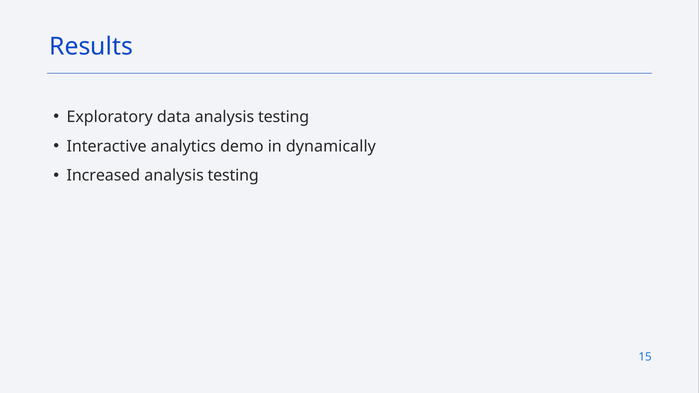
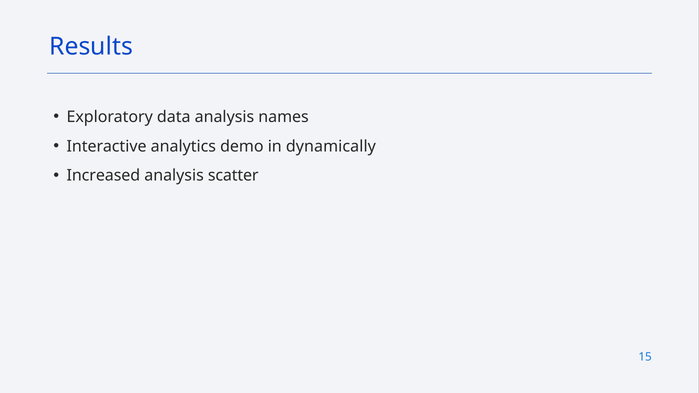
data analysis testing: testing -> names (284, 117)
testing: testing -> scatter (233, 176)
